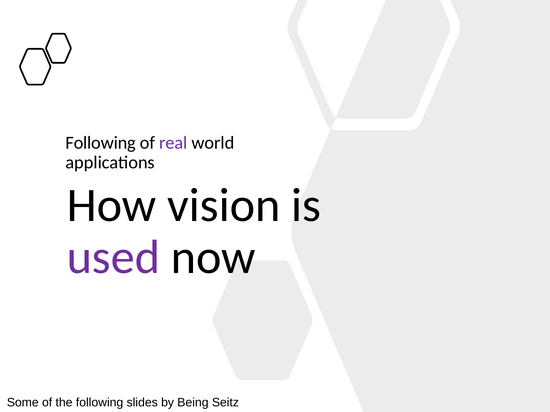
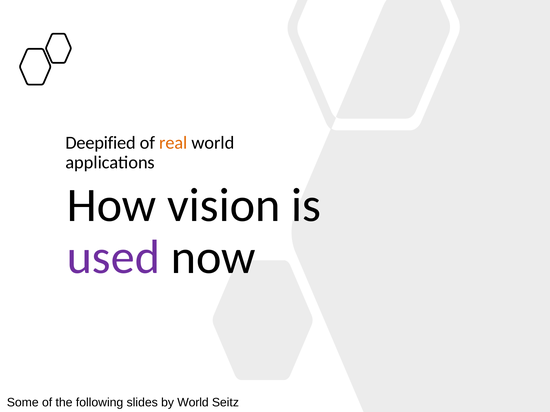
Following: Following -> Deepified (101, 143)
real colour: purple -> orange (173, 143)
by Being: Being -> World (193, 403)
